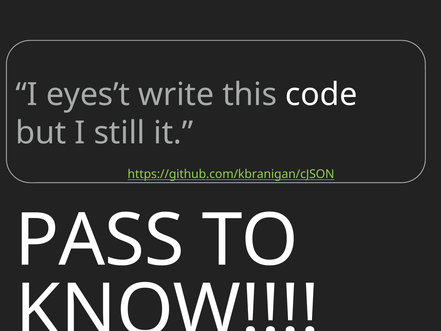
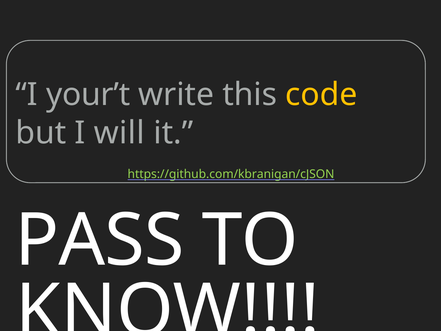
eyes’t: eyes’t -> your’t (88, 95)
code colour: white -> yellow (321, 95)
still: still -> will (119, 133)
